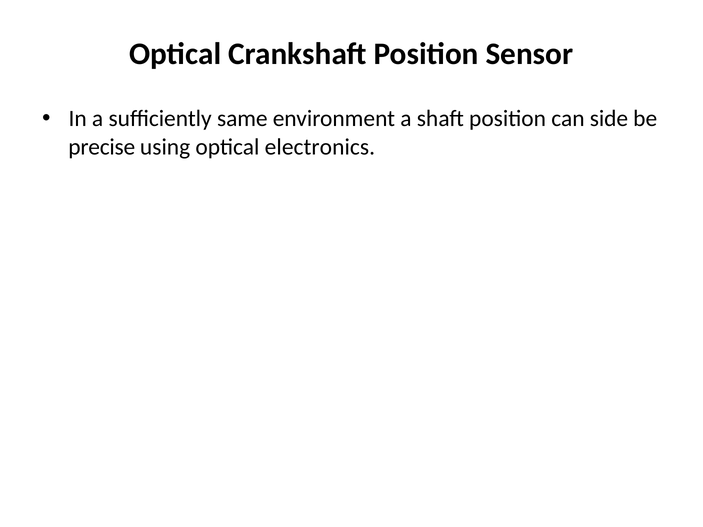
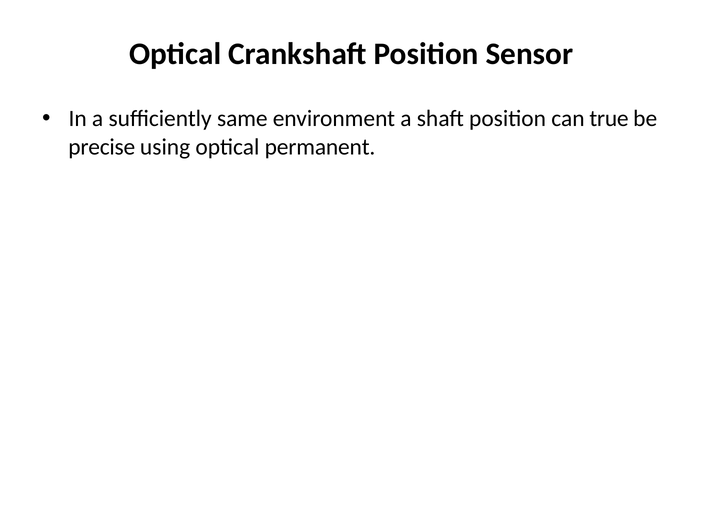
side: side -> true (609, 119)
electronics: electronics -> permanent (320, 147)
